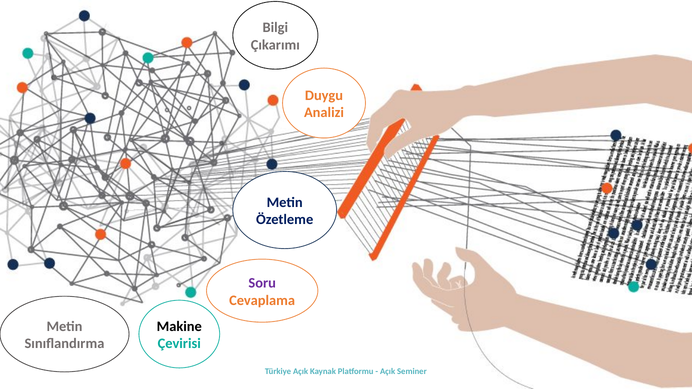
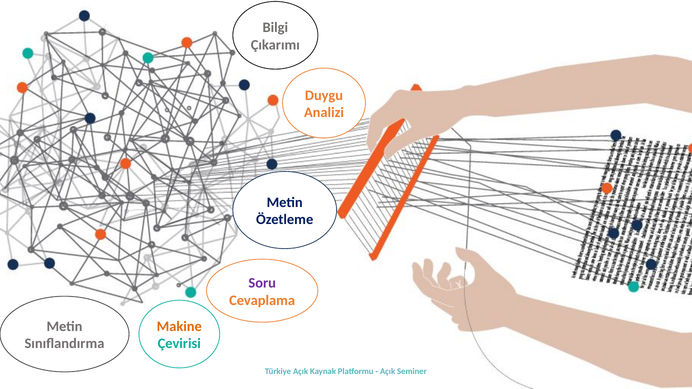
Makine colour: black -> orange (179, 327)
